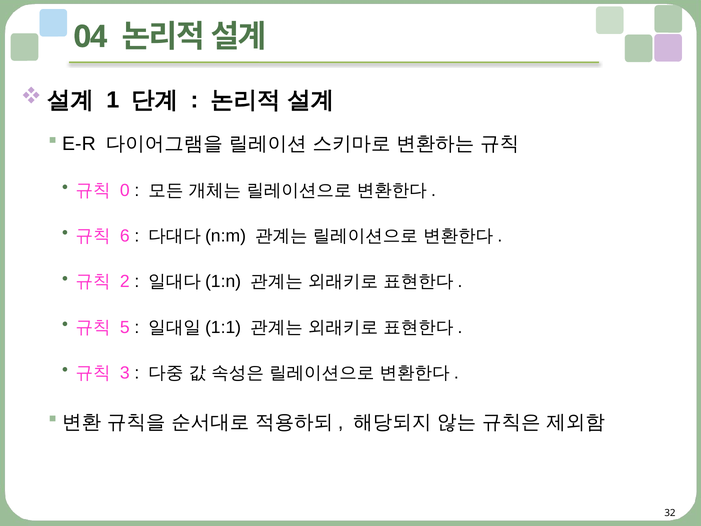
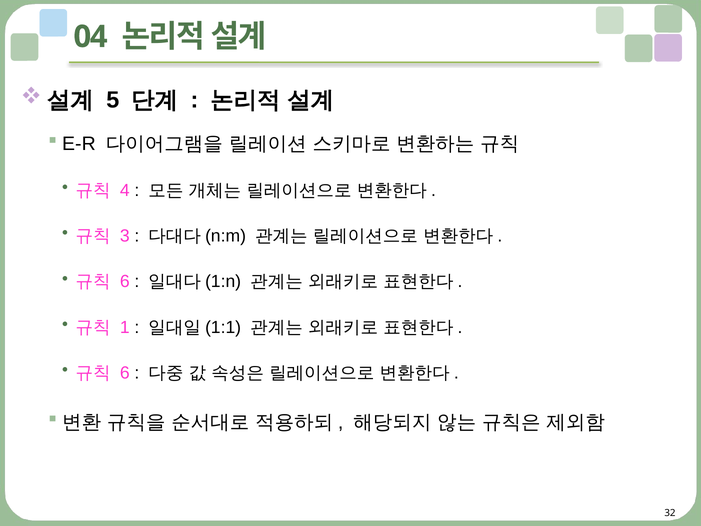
1: 1 -> 5 (113, 100)
0: 0 -> 4 (125, 190)
6: 6 -> 3 (125, 236)
2: 2 -> 6 (125, 282)
5: 5 -> 1 (125, 327)
3: 3 -> 6 (125, 373)
